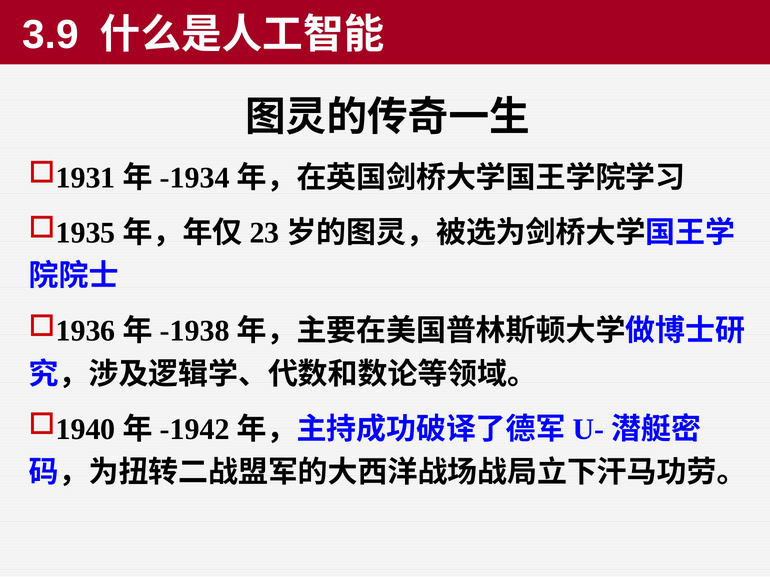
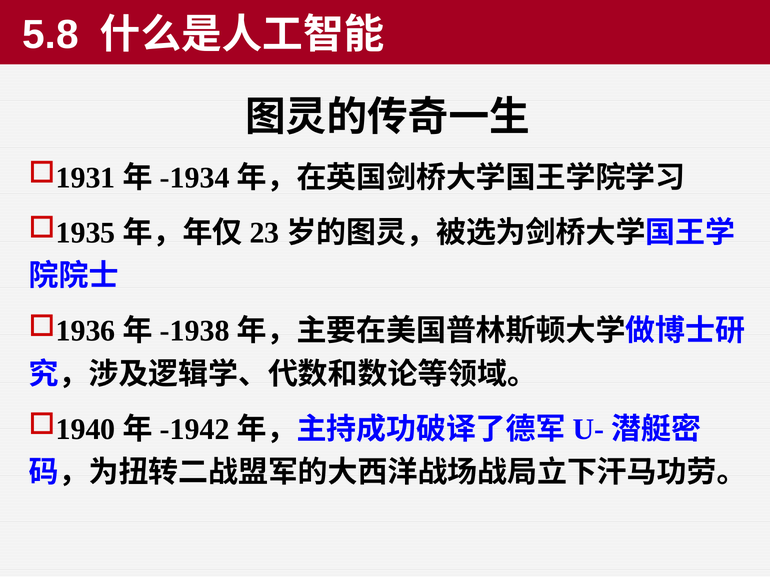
3.9: 3.9 -> 5.8 (51, 35)
